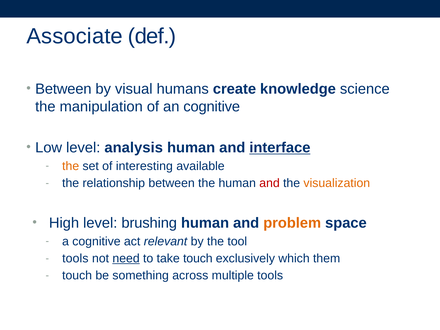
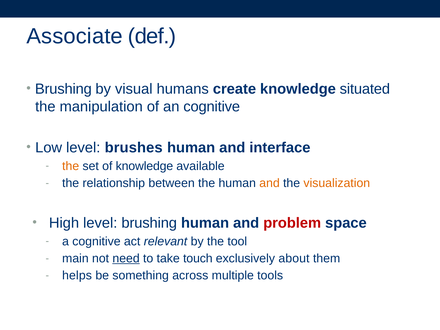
Between: Between -> Brushing (63, 89)
science: science -> situated (365, 89)
analysis: analysis -> brushes (134, 148)
interface underline: present -> none (280, 148)
of interesting: interesting -> knowledge (144, 166)
and colour: red -> orange (270, 183)
problem colour: orange -> red (292, 223)
tools: tools -> main (75, 258)
which: which -> about (294, 258)
touch: touch -> helps (77, 276)
